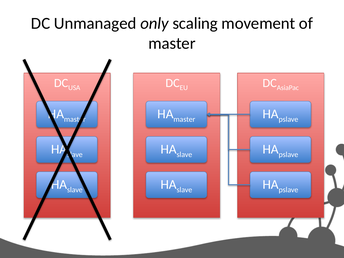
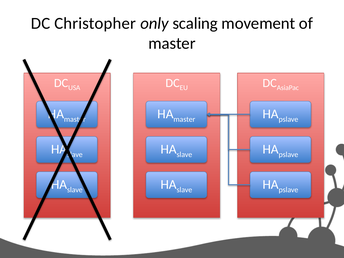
Unmanaged: Unmanaged -> Christopher (95, 23)
